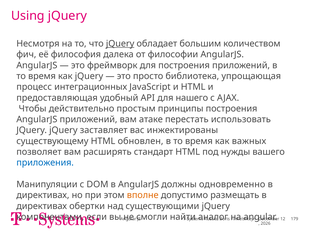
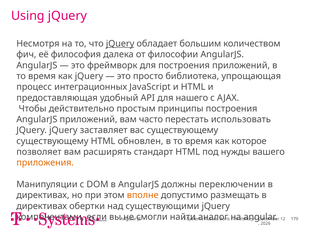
атаке: атаке -> часто (151, 119)
вас инжектированы: инжектированы -> существующему (182, 130)
важных: важных -> которое (249, 141)
приложения colour: blue -> orange (45, 163)
одновременно: одновременно -> переключении (232, 184)
если underline: none -> present (97, 217)
